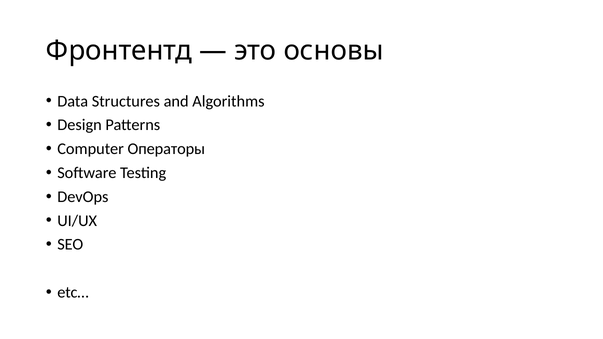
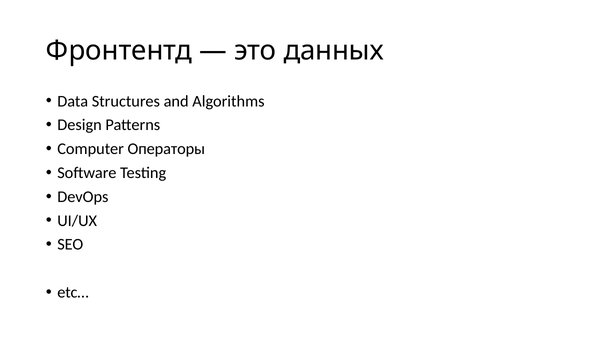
основы: основы -> данных (334, 51)
